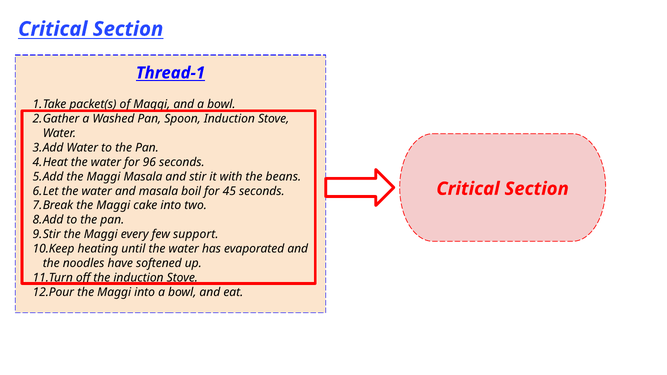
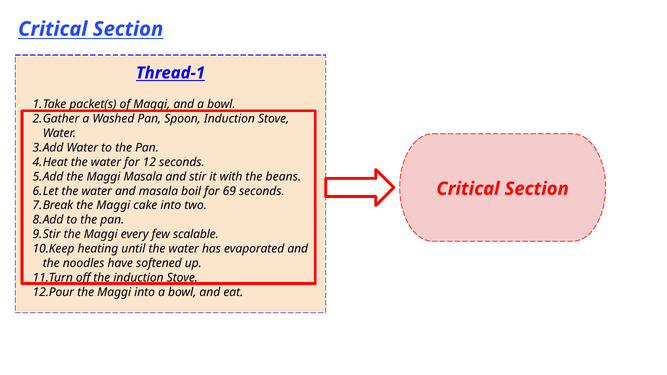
96: 96 -> 12 (149, 162)
45: 45 -> 69 (229, 191)
support: support -> scalable (196, 235)
